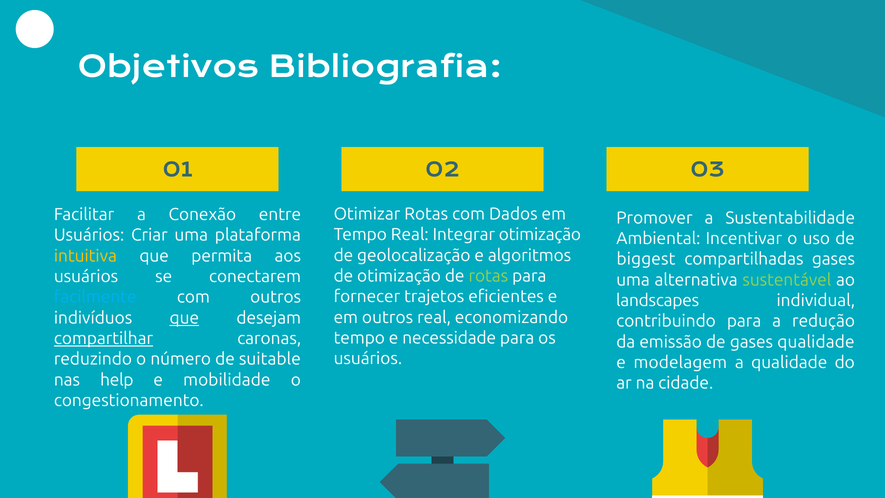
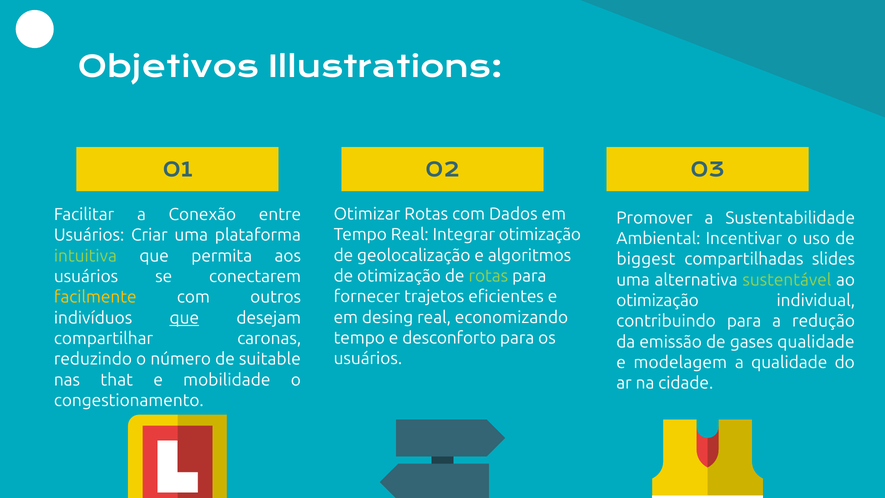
Bibliografia: Bibliografia -> Illustrations (386, 67)
intuitiva colour: yellow -> light green (85, 256)
compartilhadas gases: gases -> slides (833, 259)
facilmente colour: light blue -> yellow (95, 297)
landscapes: landscapes -> otimização (658, 300)
em outros: outros -> desing (388, 317)
necessidade: necessidade -> desconforto (449, 338)
compartilhar underline: present -> none (103, 339)
help: help -> that (117, 380)
